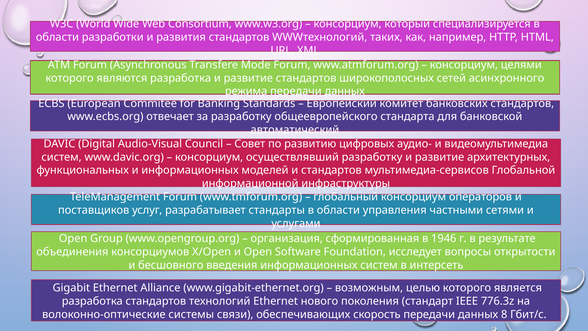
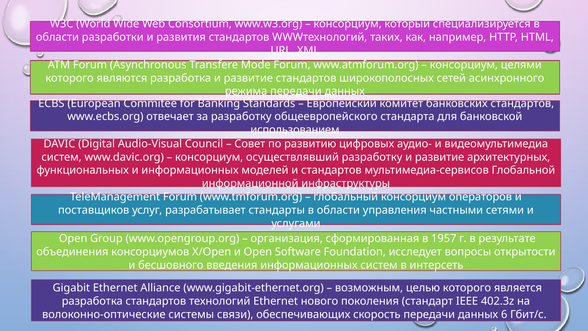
автоматический: автоматический -> использованием (295, 130)
1946: 1946 -> 1957 (444, 238)
776.3z: 776.3z -> 402.3z (498, 301)
8: 8 -> 6 (504, 314)
